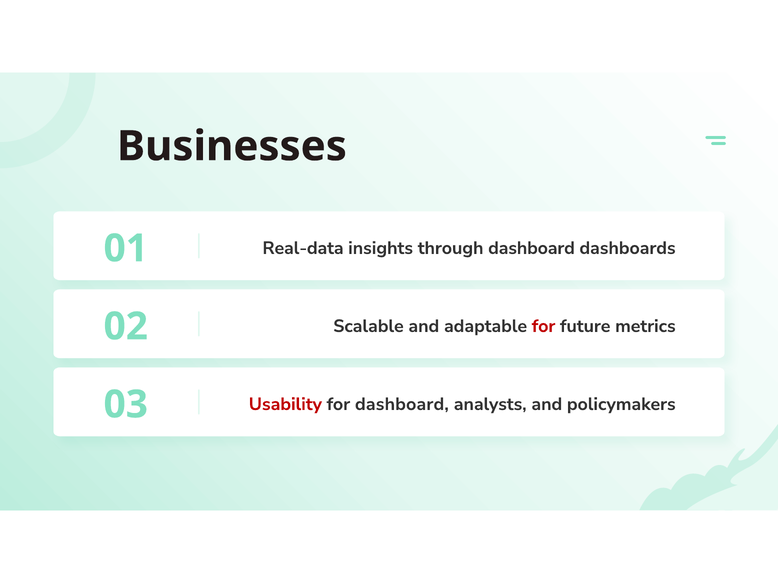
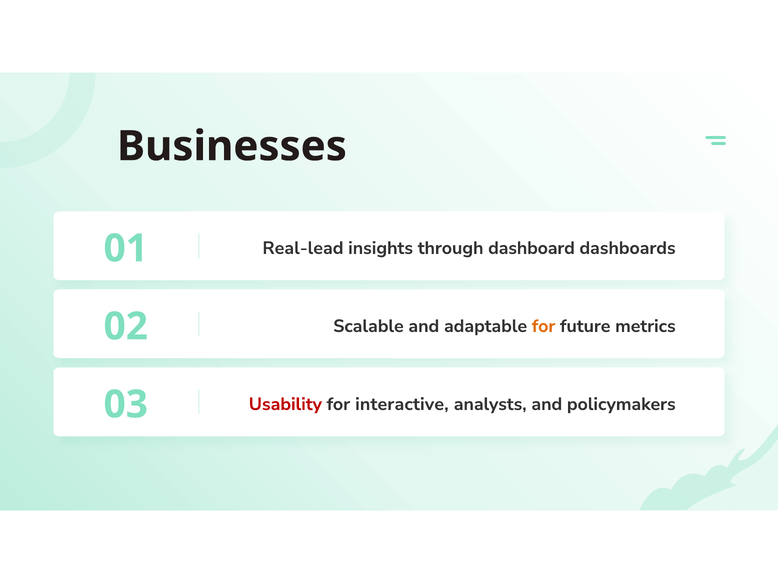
Real-data: Real-data -> Real-lead (303, 248)
for colour: red -> orange (544, 326)
for dashboard: dashboard -> interactive (402, 404)
